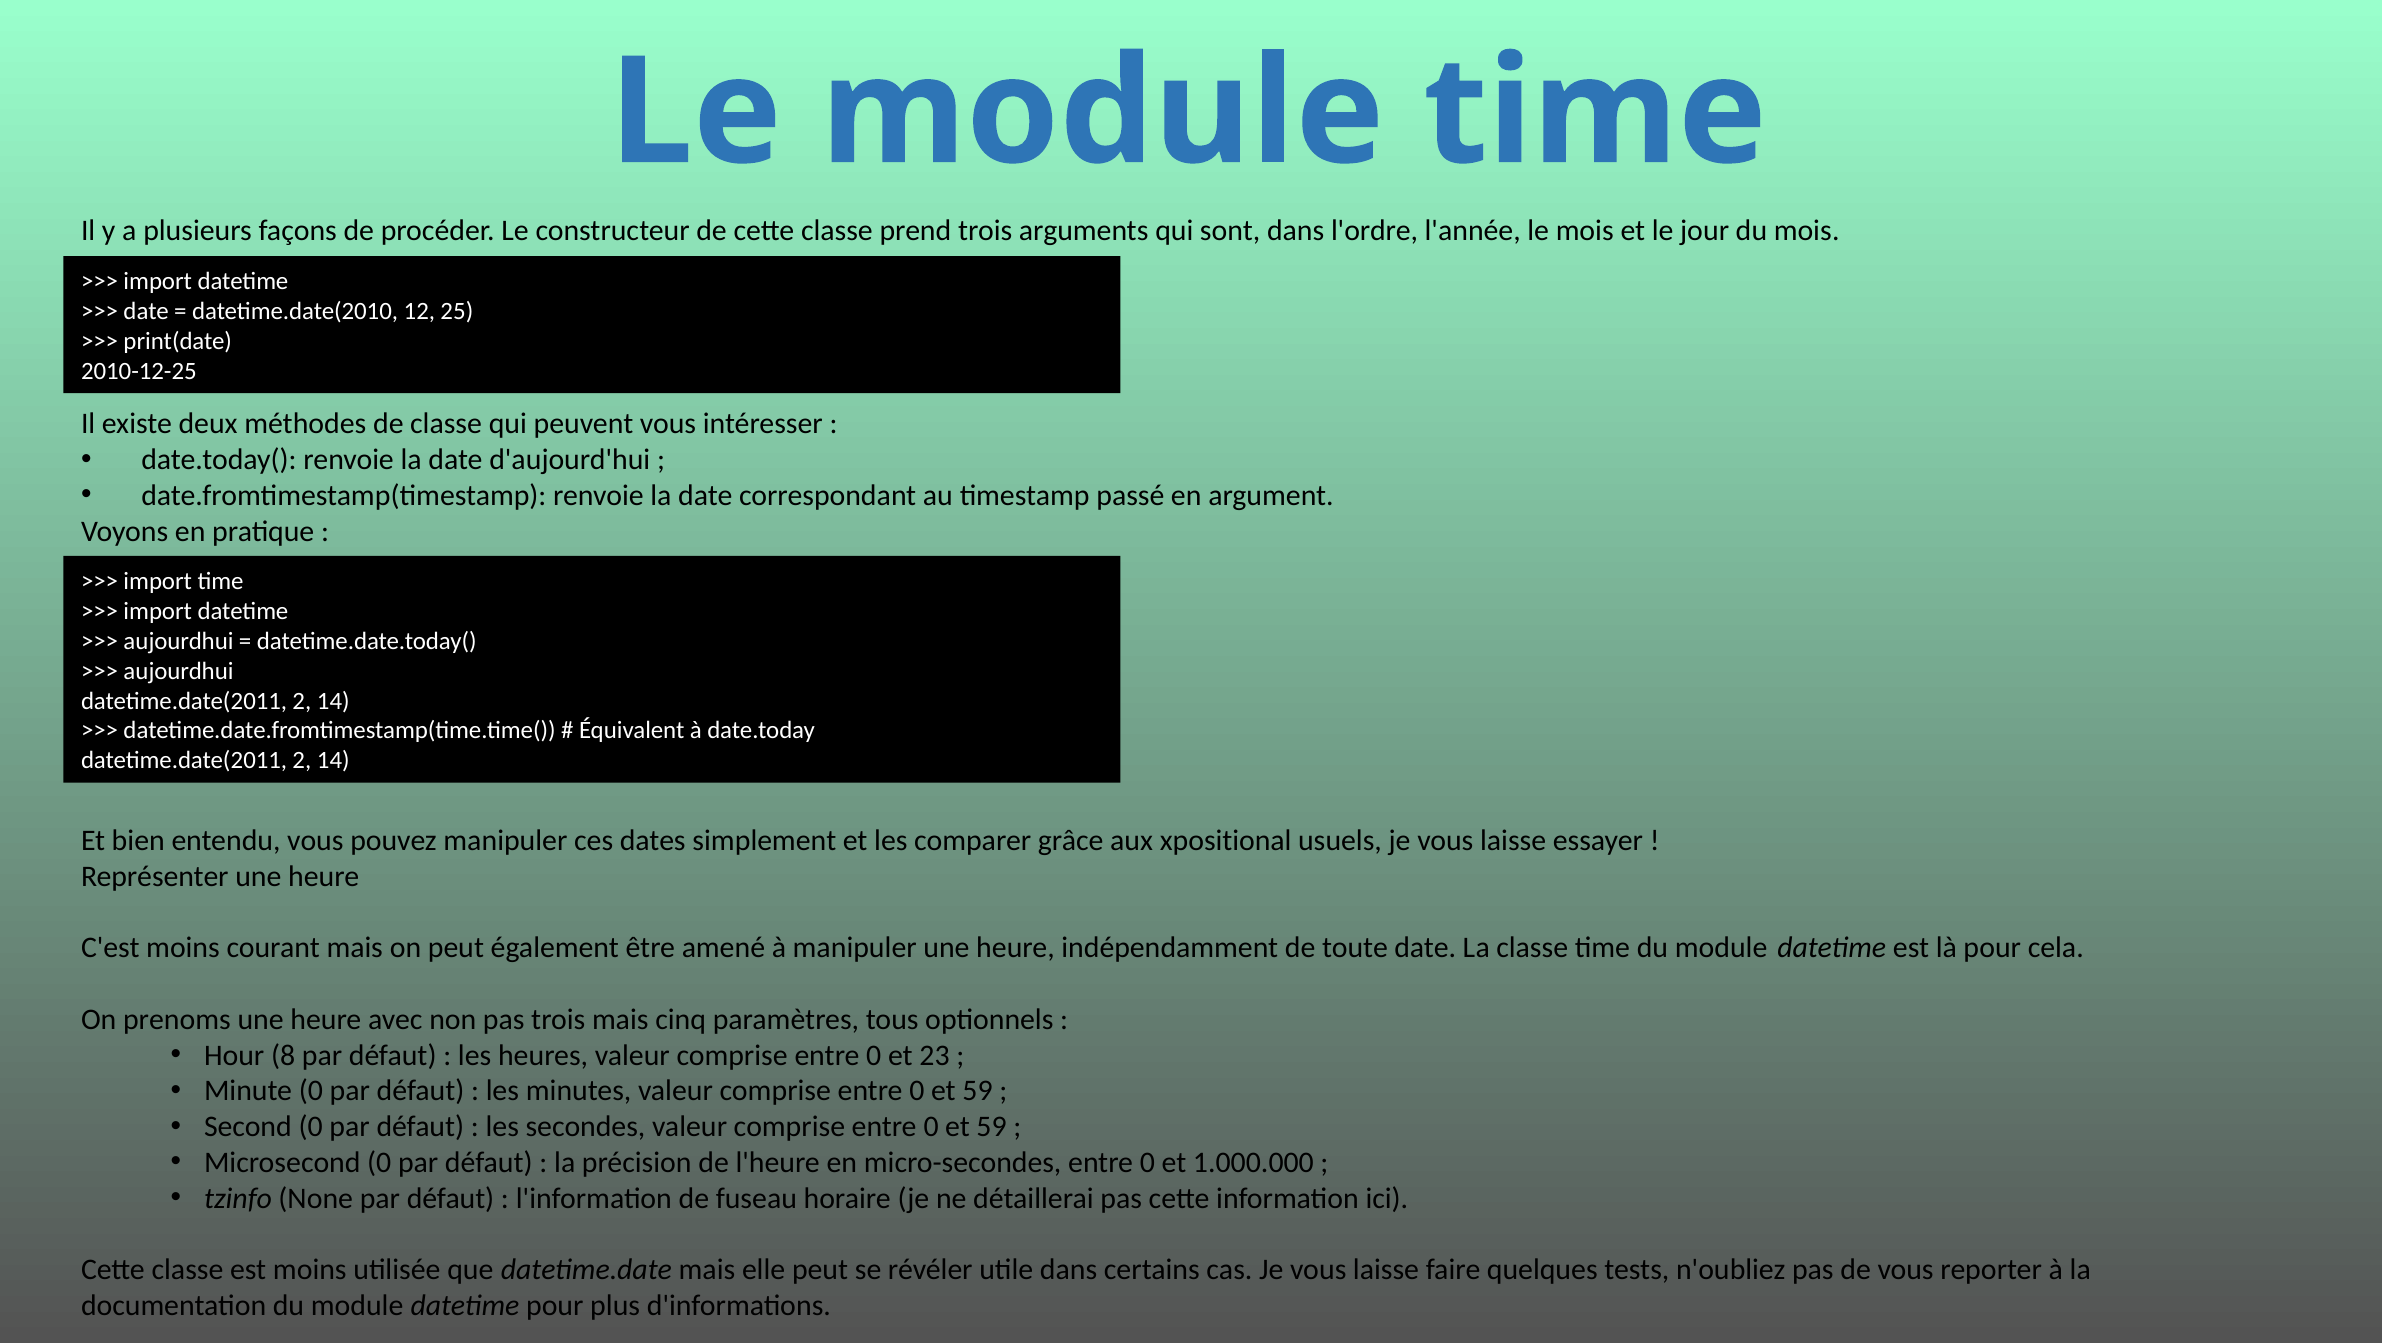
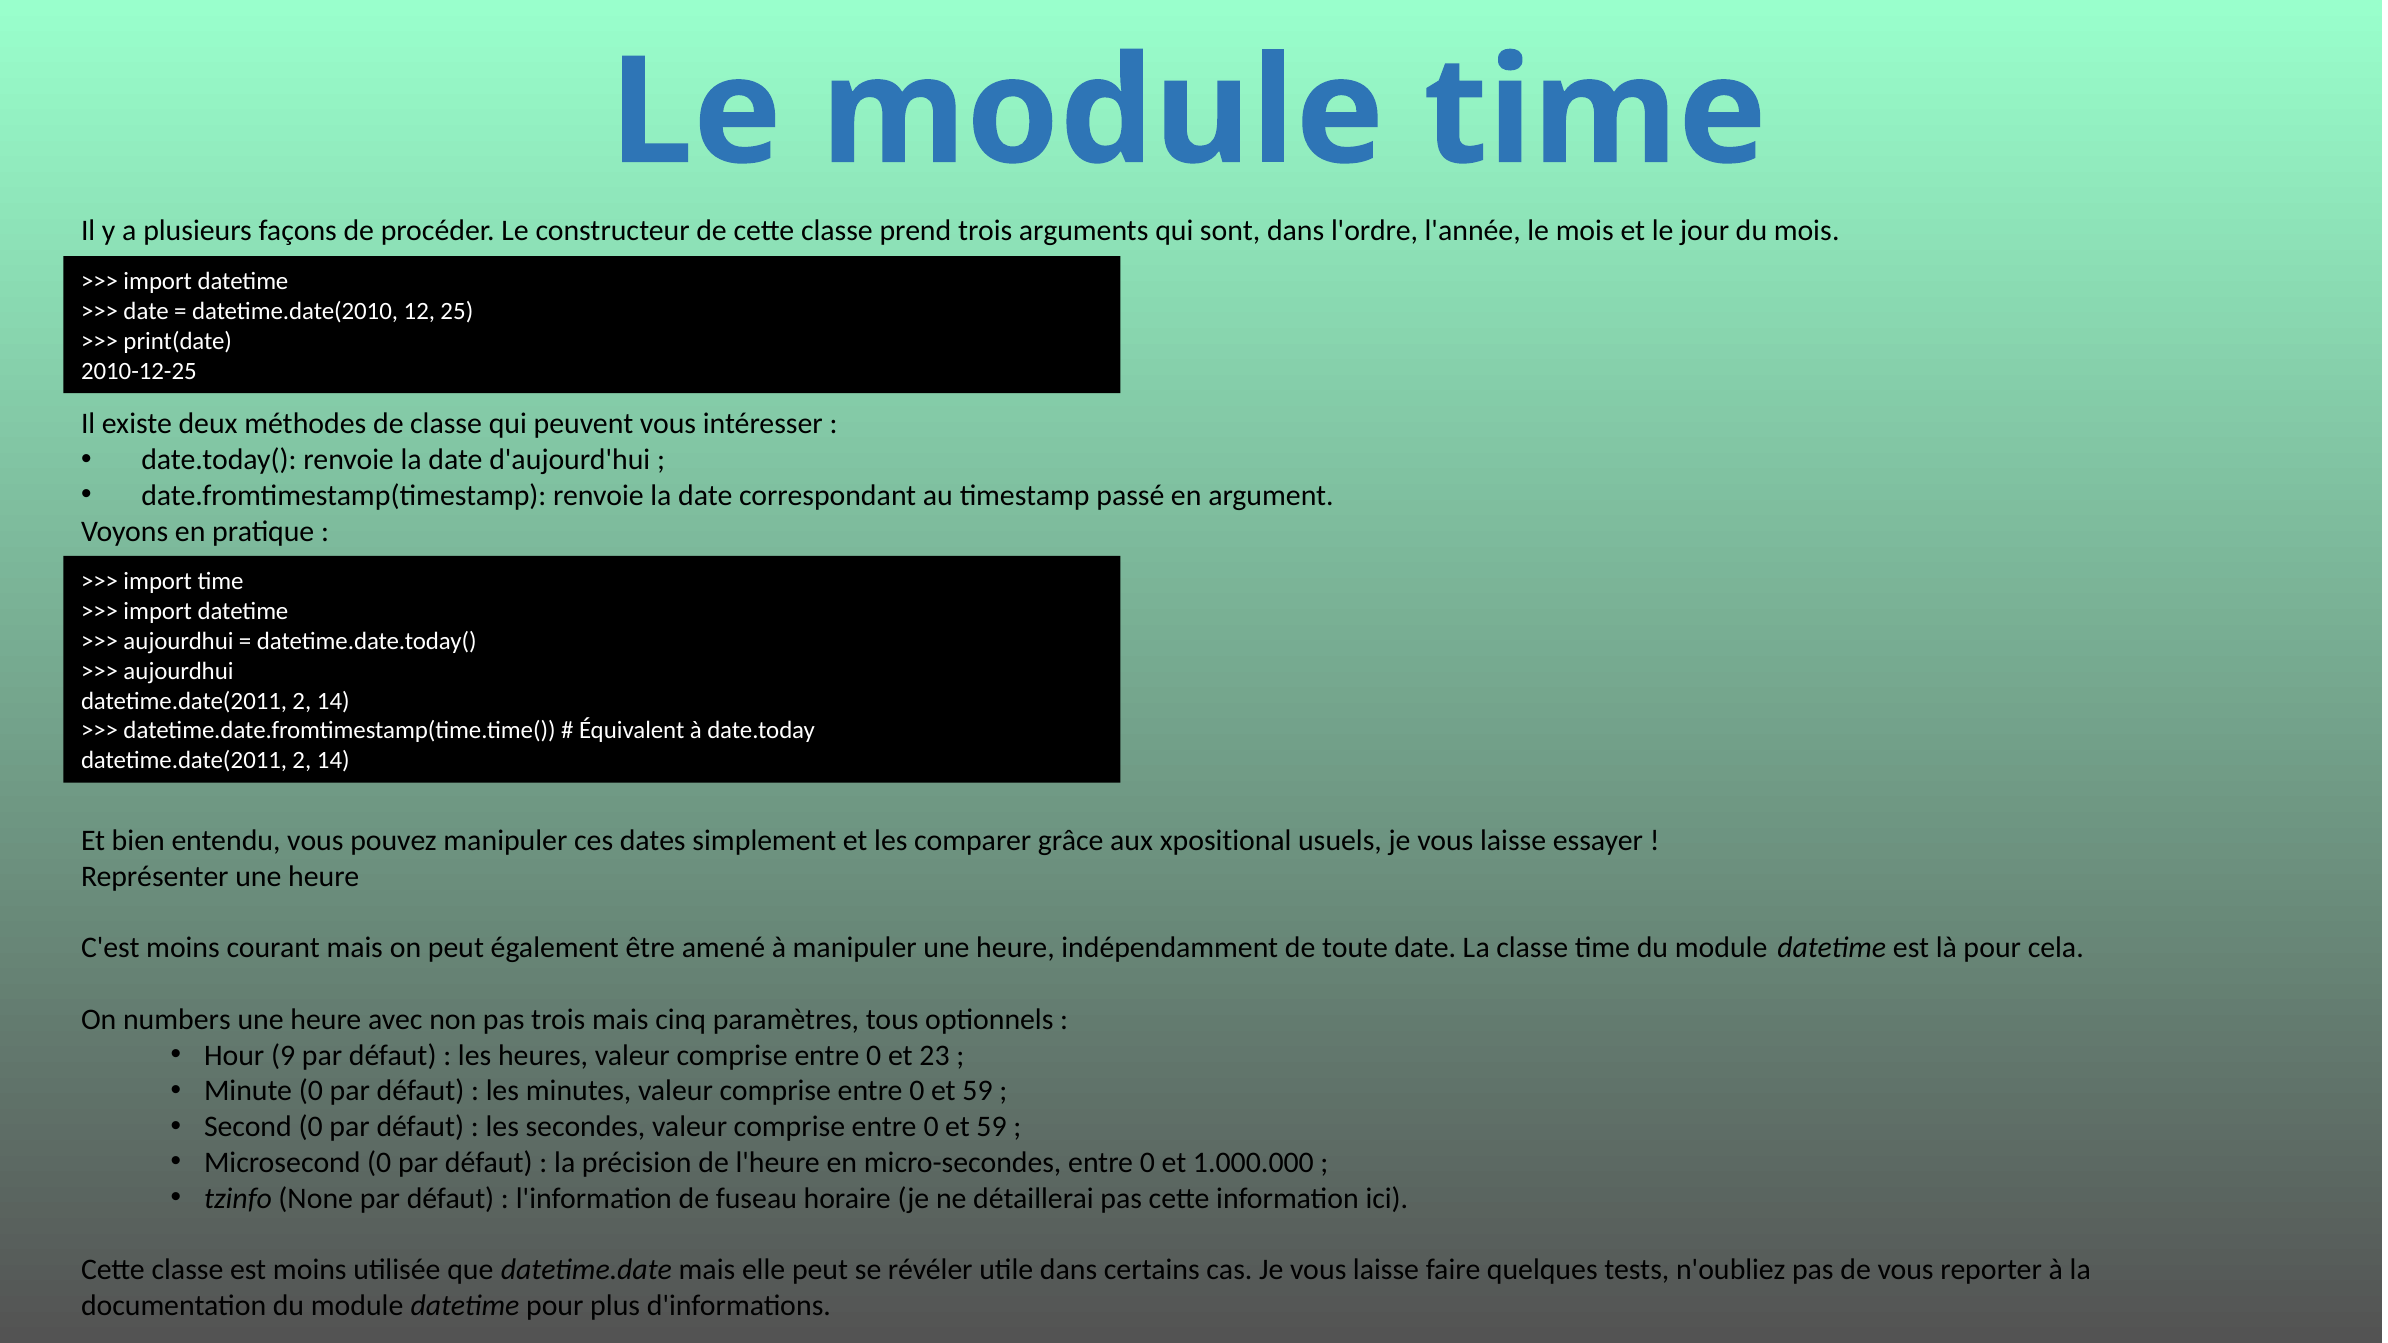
prenoms: prenoms -> numbers (177, 1020)
8: 8 -> 9 (283, 1055)
